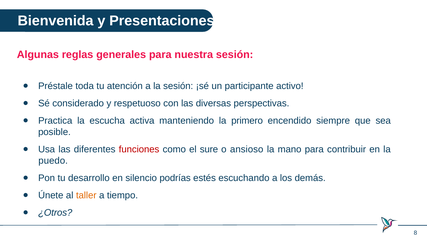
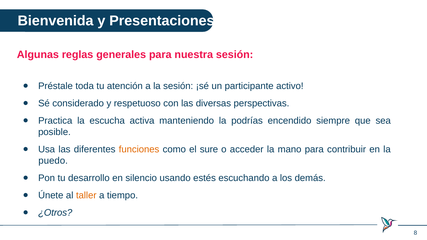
primero: primero -> podrías (247, 121)
funciones colour: red -> orange (139, 149)
ansioso: ansioso -> acceder (247, 149)
podrías: podrías -> usando (175, 178)
